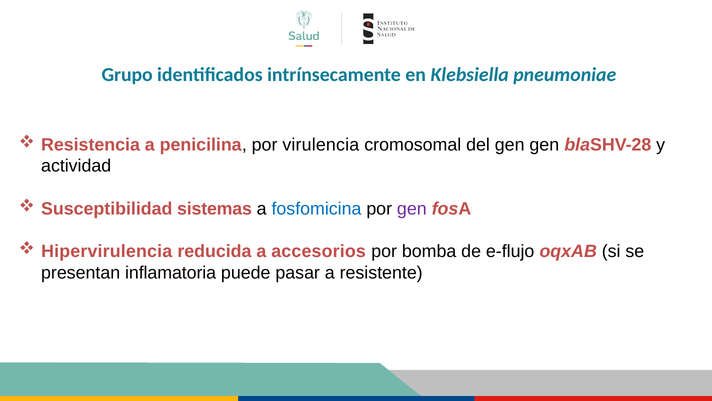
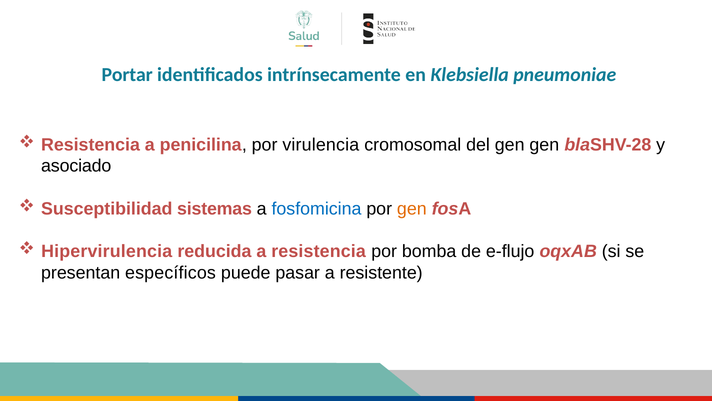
Grupo: Grupo -> Portar (127, 75)
actividad: actividad -> asociado (76, 166)
gen colour: purple -> orange (412, 209)
a accesorios: accesorios -> resistencia (319, 252)
inflamatoria: inflamatoria -> específicos (170, 273)
